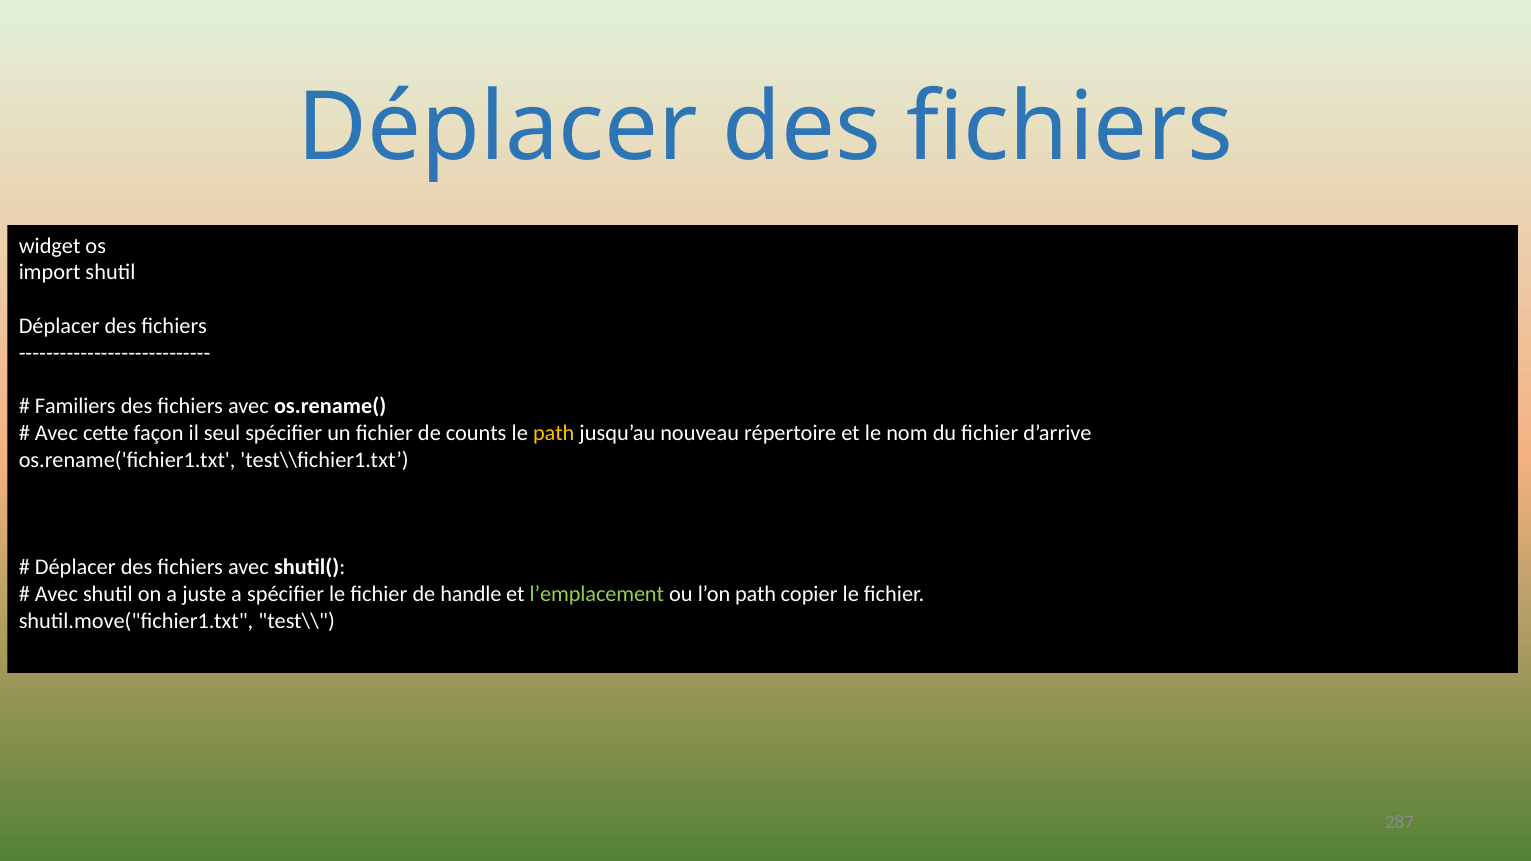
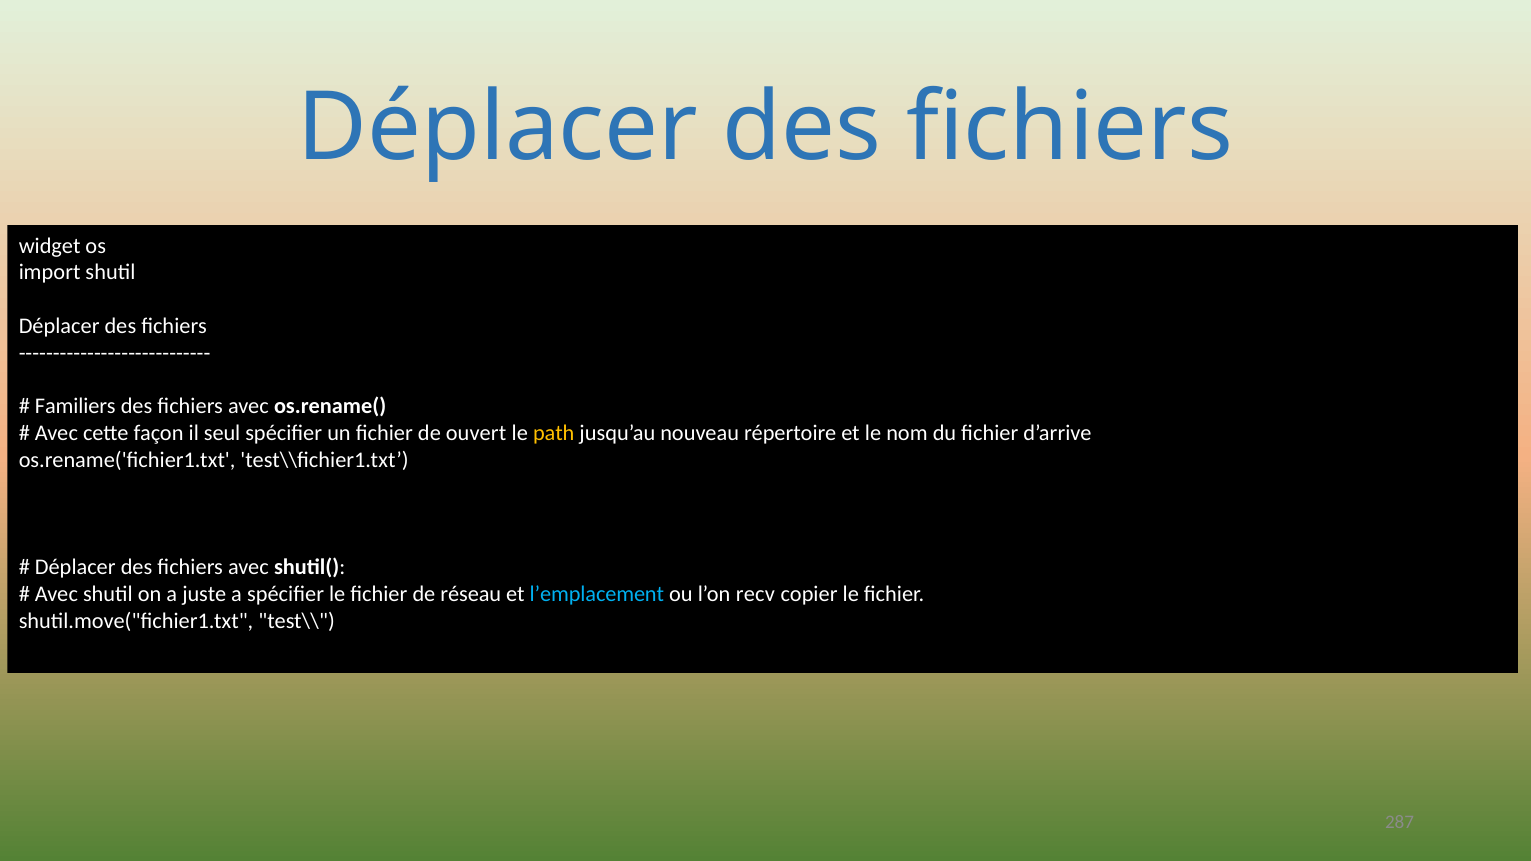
counts: counts -> ouvert (476, 433)
handle: handle -> réseau (471, 594)
l’emplacement colour: light green -> light blue (597, 594)
l’on path: path -> recv (755, 594)
